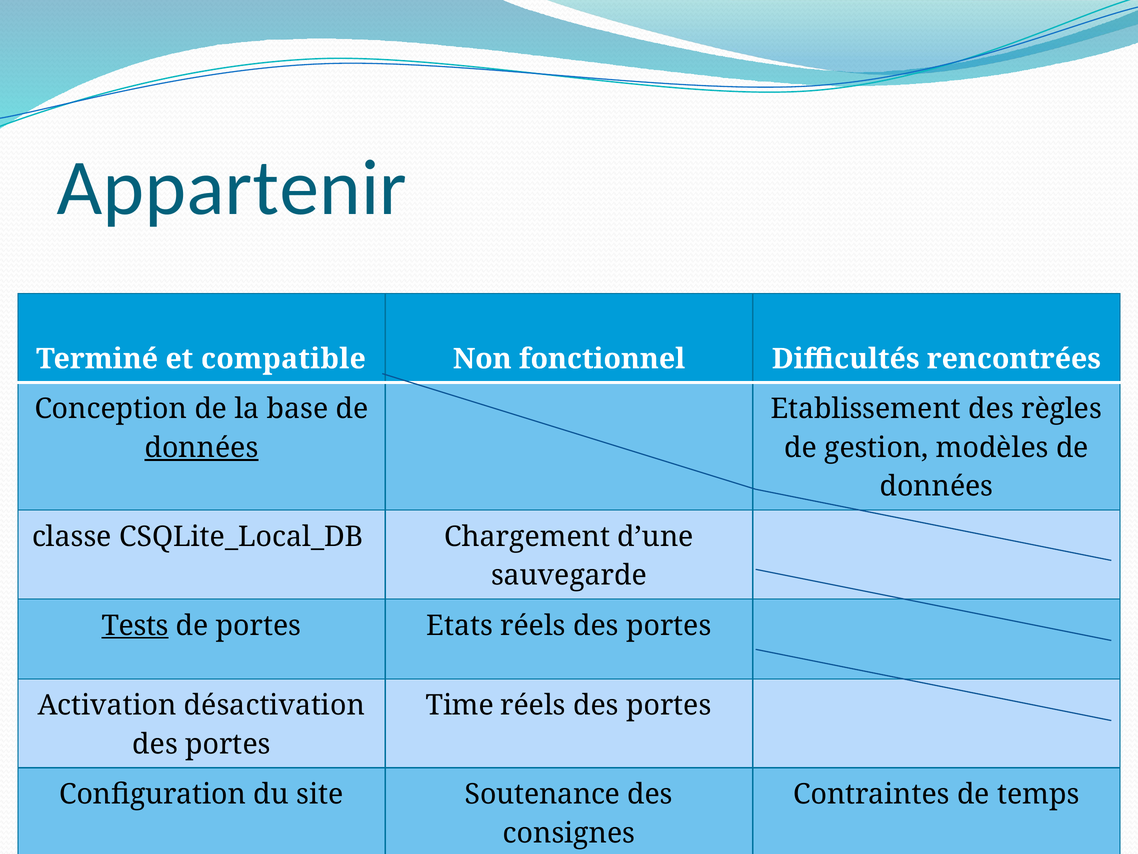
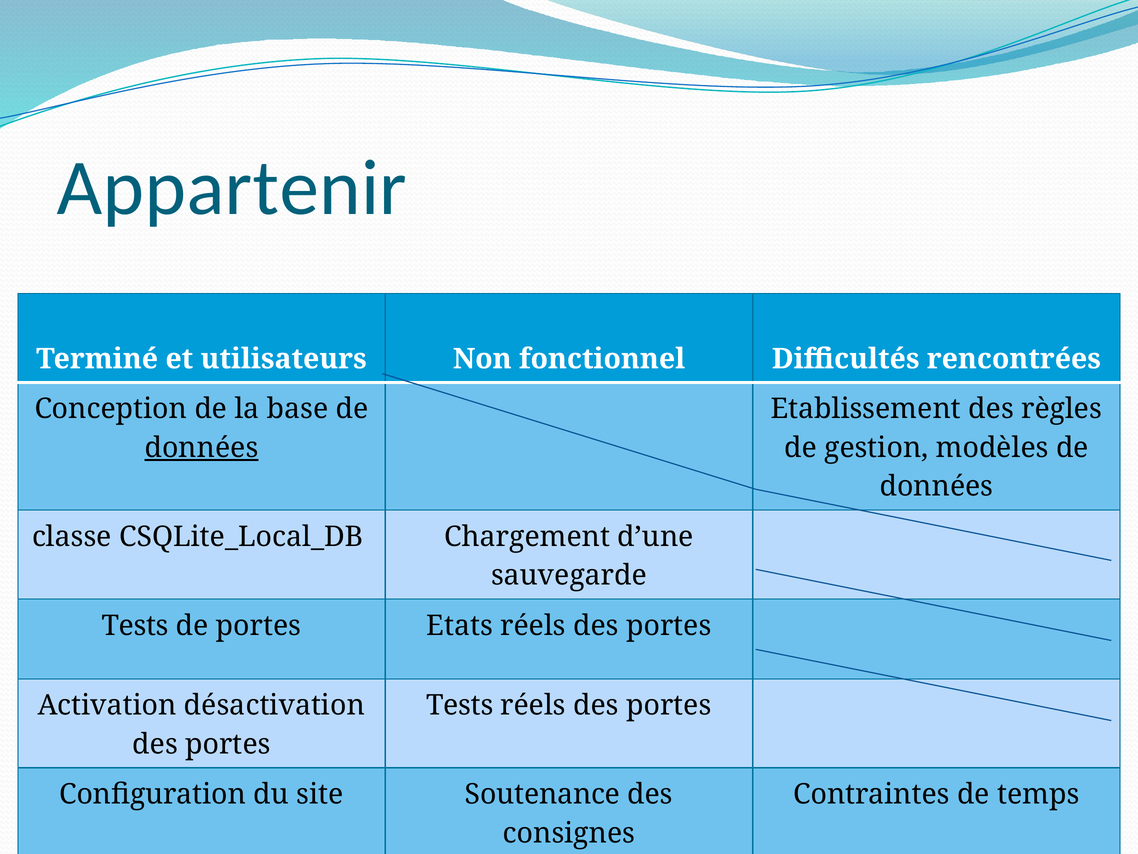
compatible: compatible -> utilisateurs (284, 359)
Tests underline: present -> none (135, 625)
Time: Time -> Tests (460, 705)
